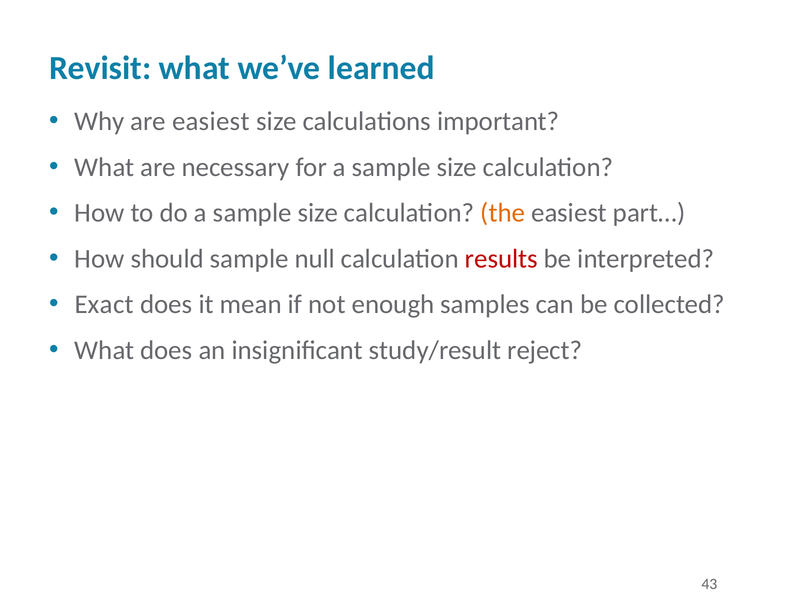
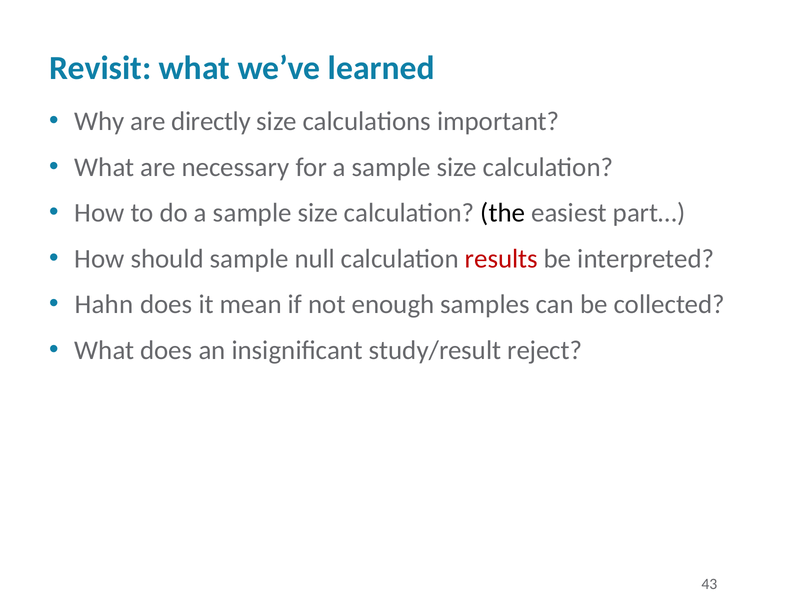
are easiest: easiest -> directly (211, 121)
the colour: orange -> black (503, 213)
Exact: Exact -> Hahn (104, 305)
